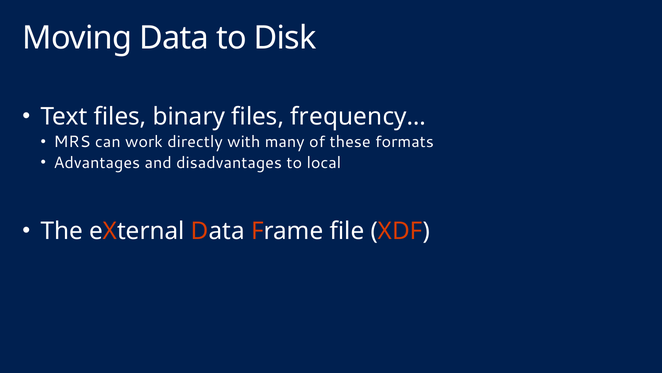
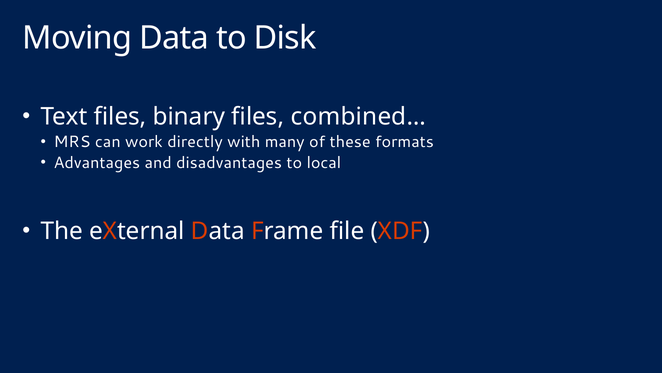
frequency…: frequency… -> combined… (358, 116)
